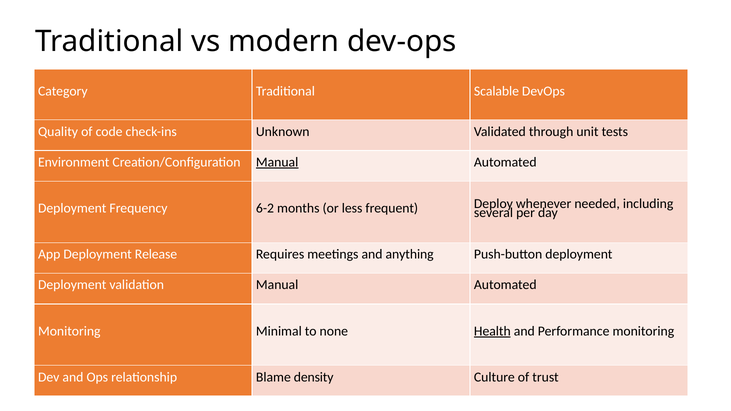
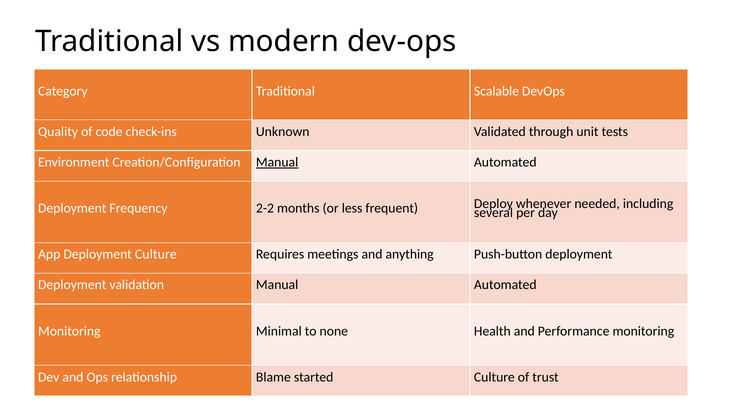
6-2: 6-2 -> 2-2 (265, 208)
Deployment Release: Release -> Culture (156, 254)
Health underline: present -> none (492, 331)
density: density -> started (314, 377)
